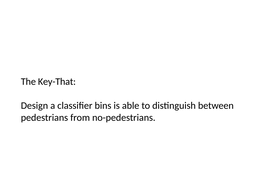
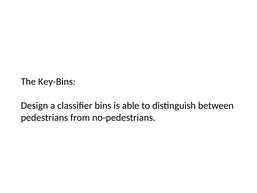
Key-That: Key-That -> Key-Bins (57, 81)
